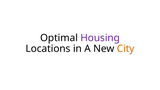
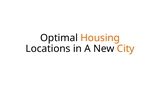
Housing colour: purple -> orange (100, 38)
